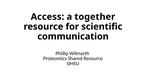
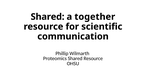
Access: Access -> Shared (48, 17)
